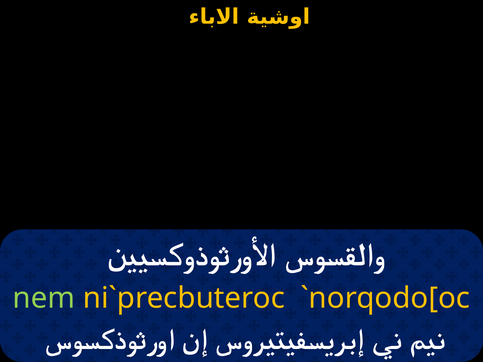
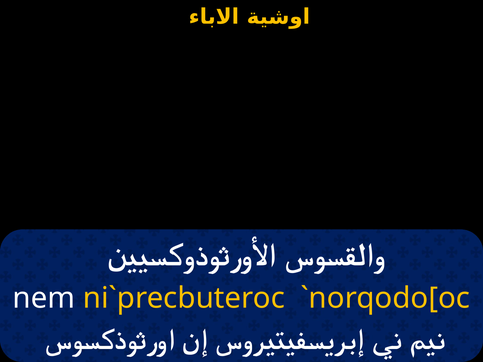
nem colour: light green -> white (44, 298)
